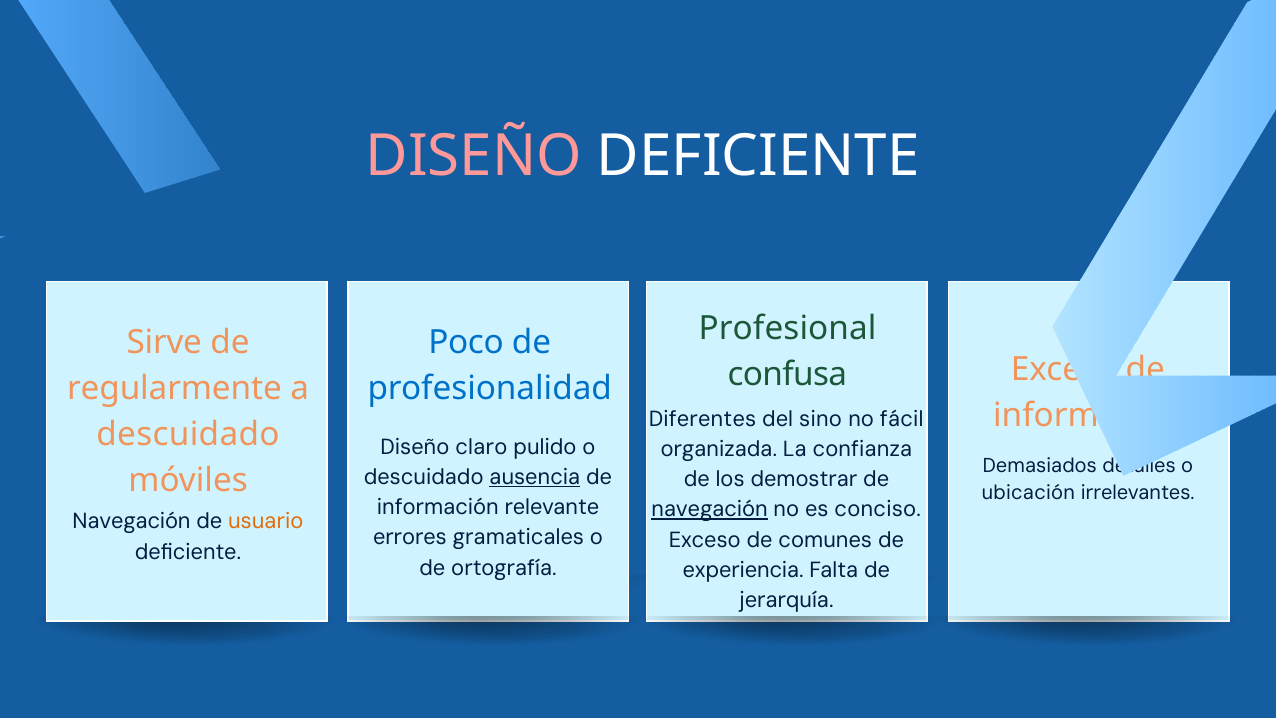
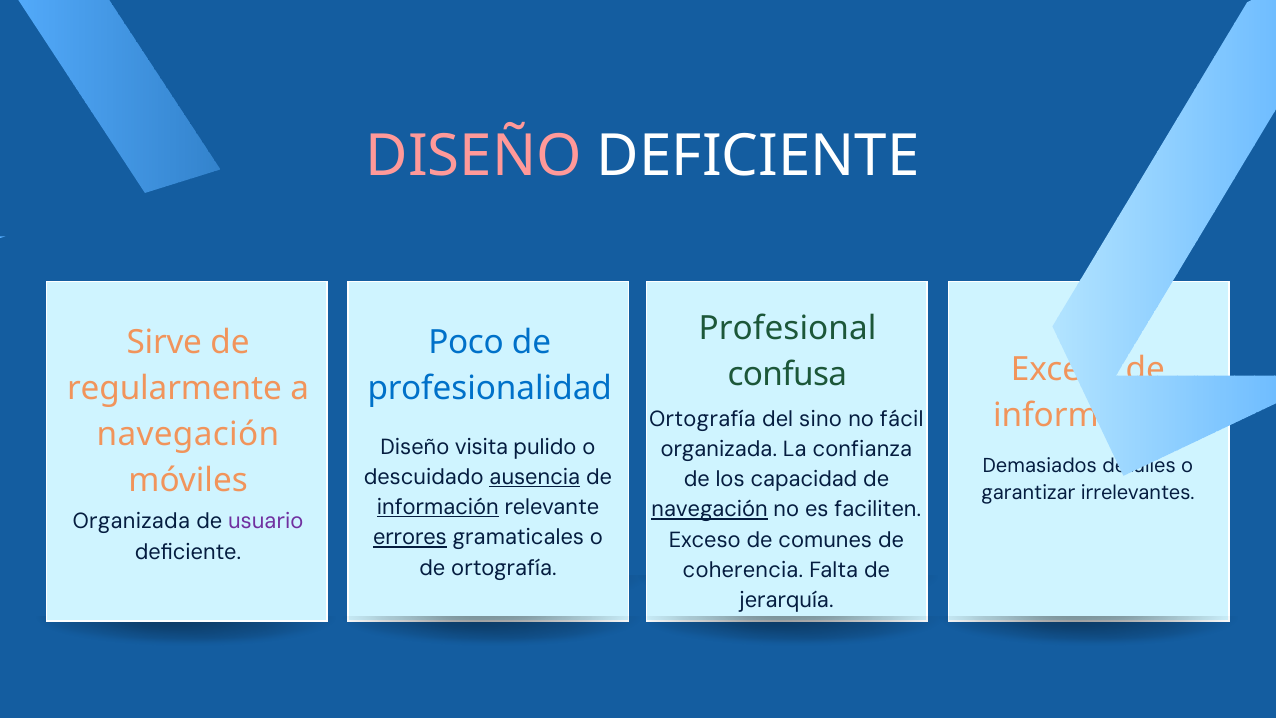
Diferentes: Diferentes -> Ortografía (702, 419)
descuidado: descuidado -> navegación (188, 434)
claro: claro -> visita (482, 447)
demostrar: demostrar -> capacidad (804, 479)
ubicación: ubicación -> garantizar (1028, 493)
información underline: none -> present (438, 507)
conciso: conciso -> faciliten (878, 509)
Navegación: Navegación -> Organizada (131, 522)
usuario colour: orange -> purple (266, 522)
errores underline: none -> present (410, 537)
experiencia: experiencia -> coherencia (743, 570)
